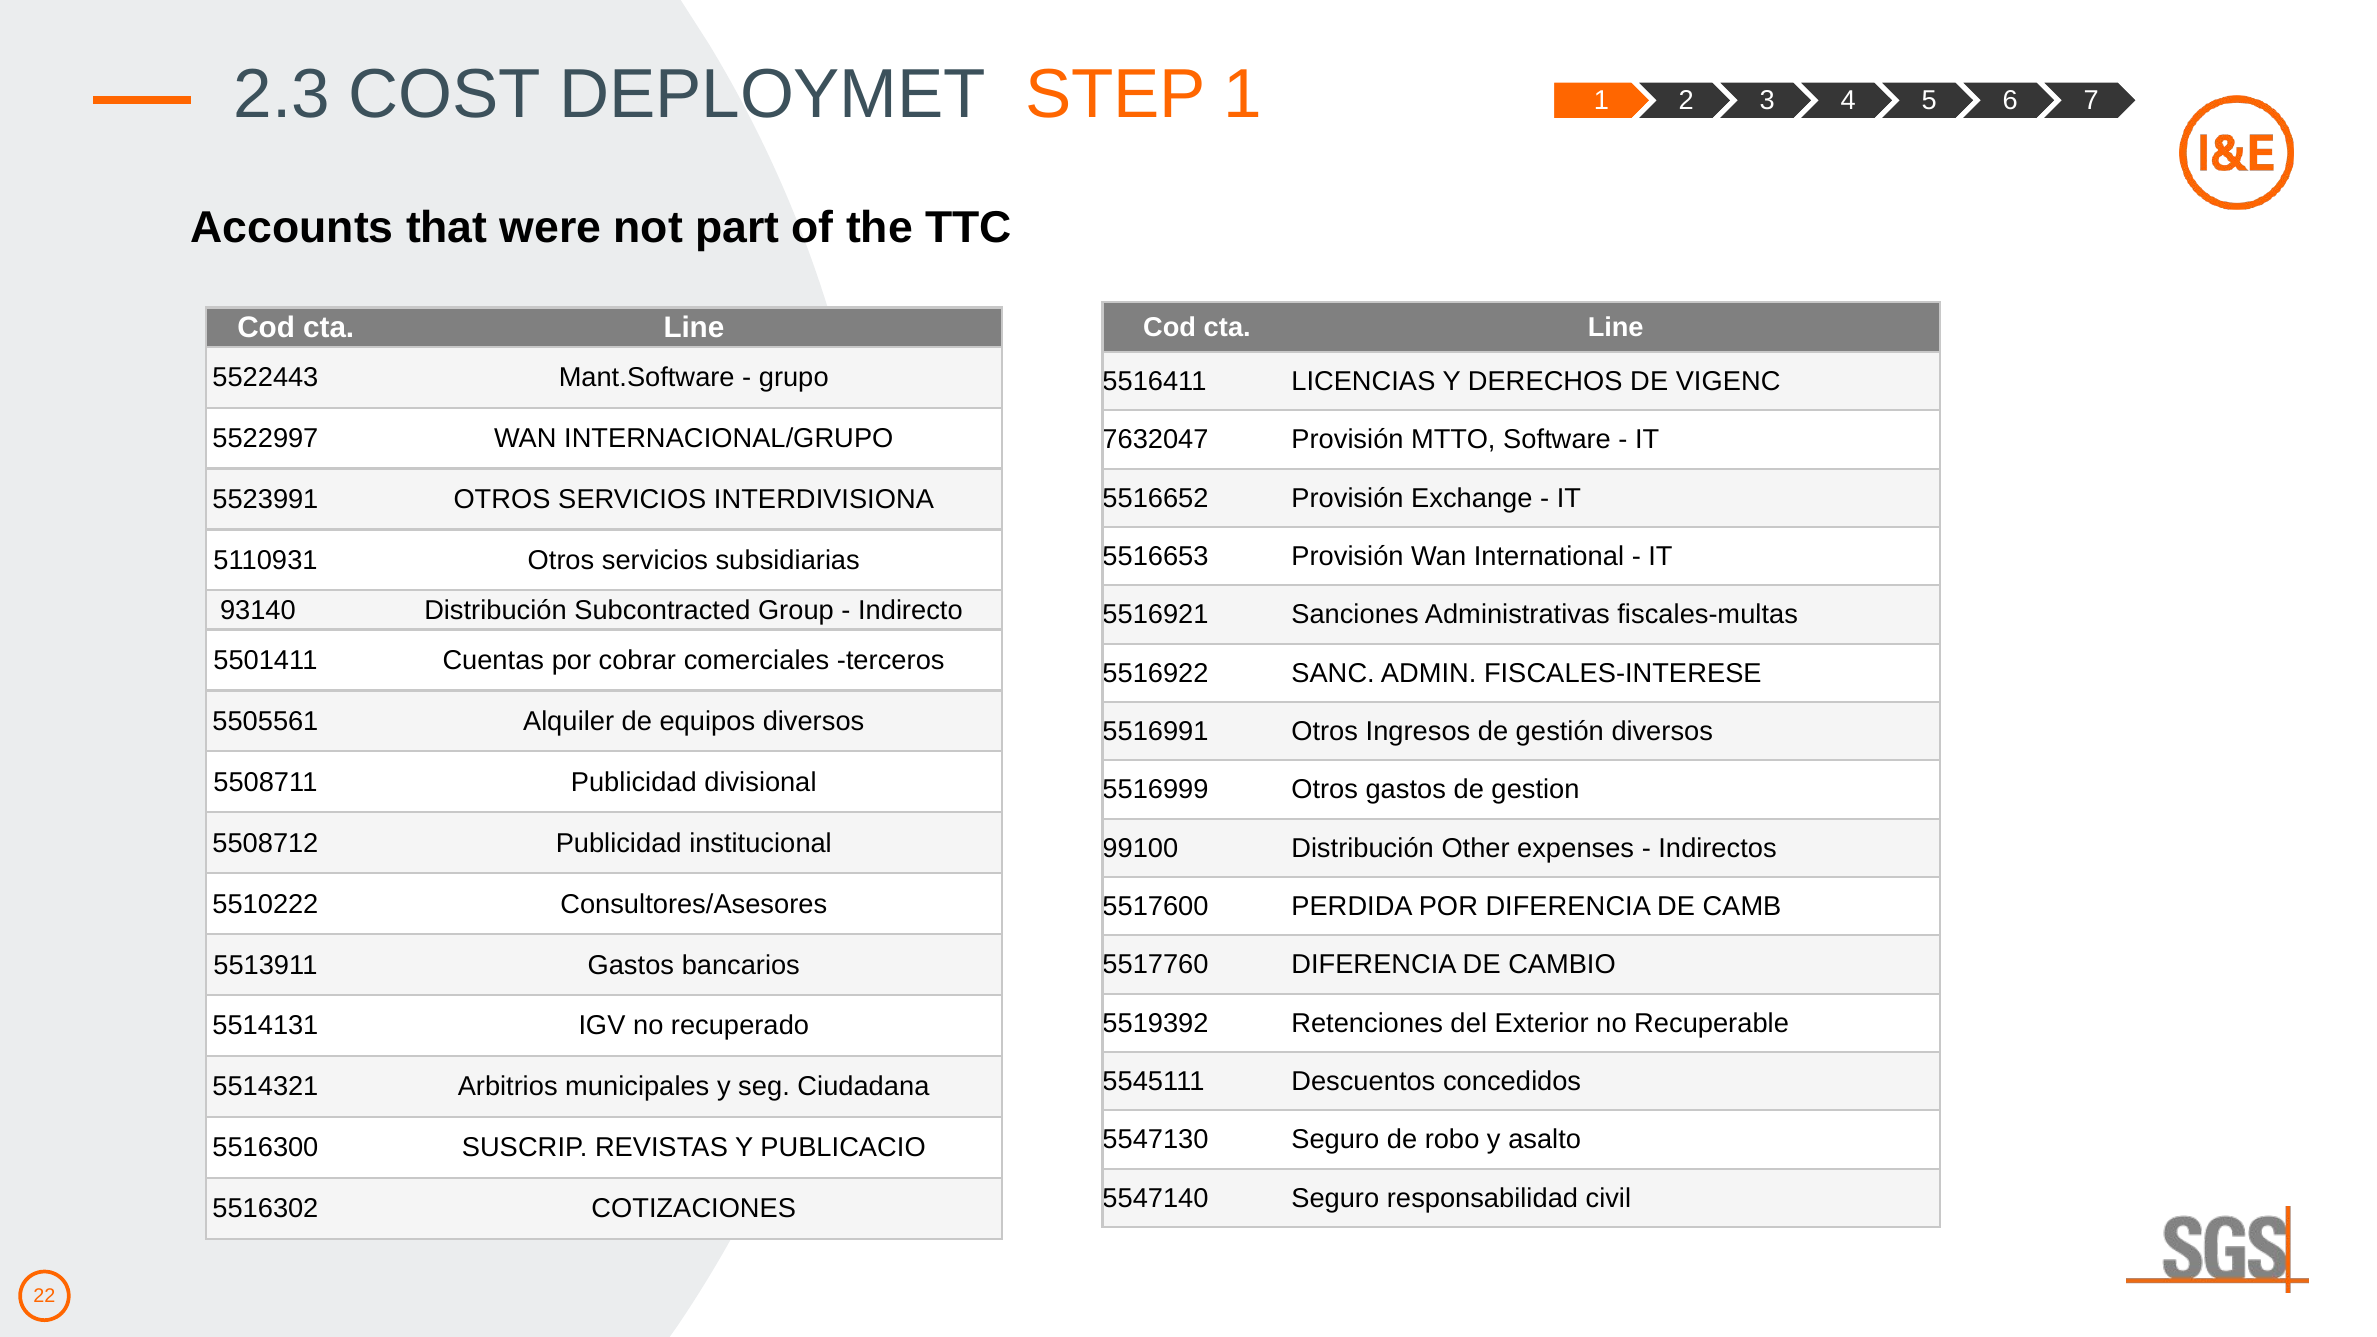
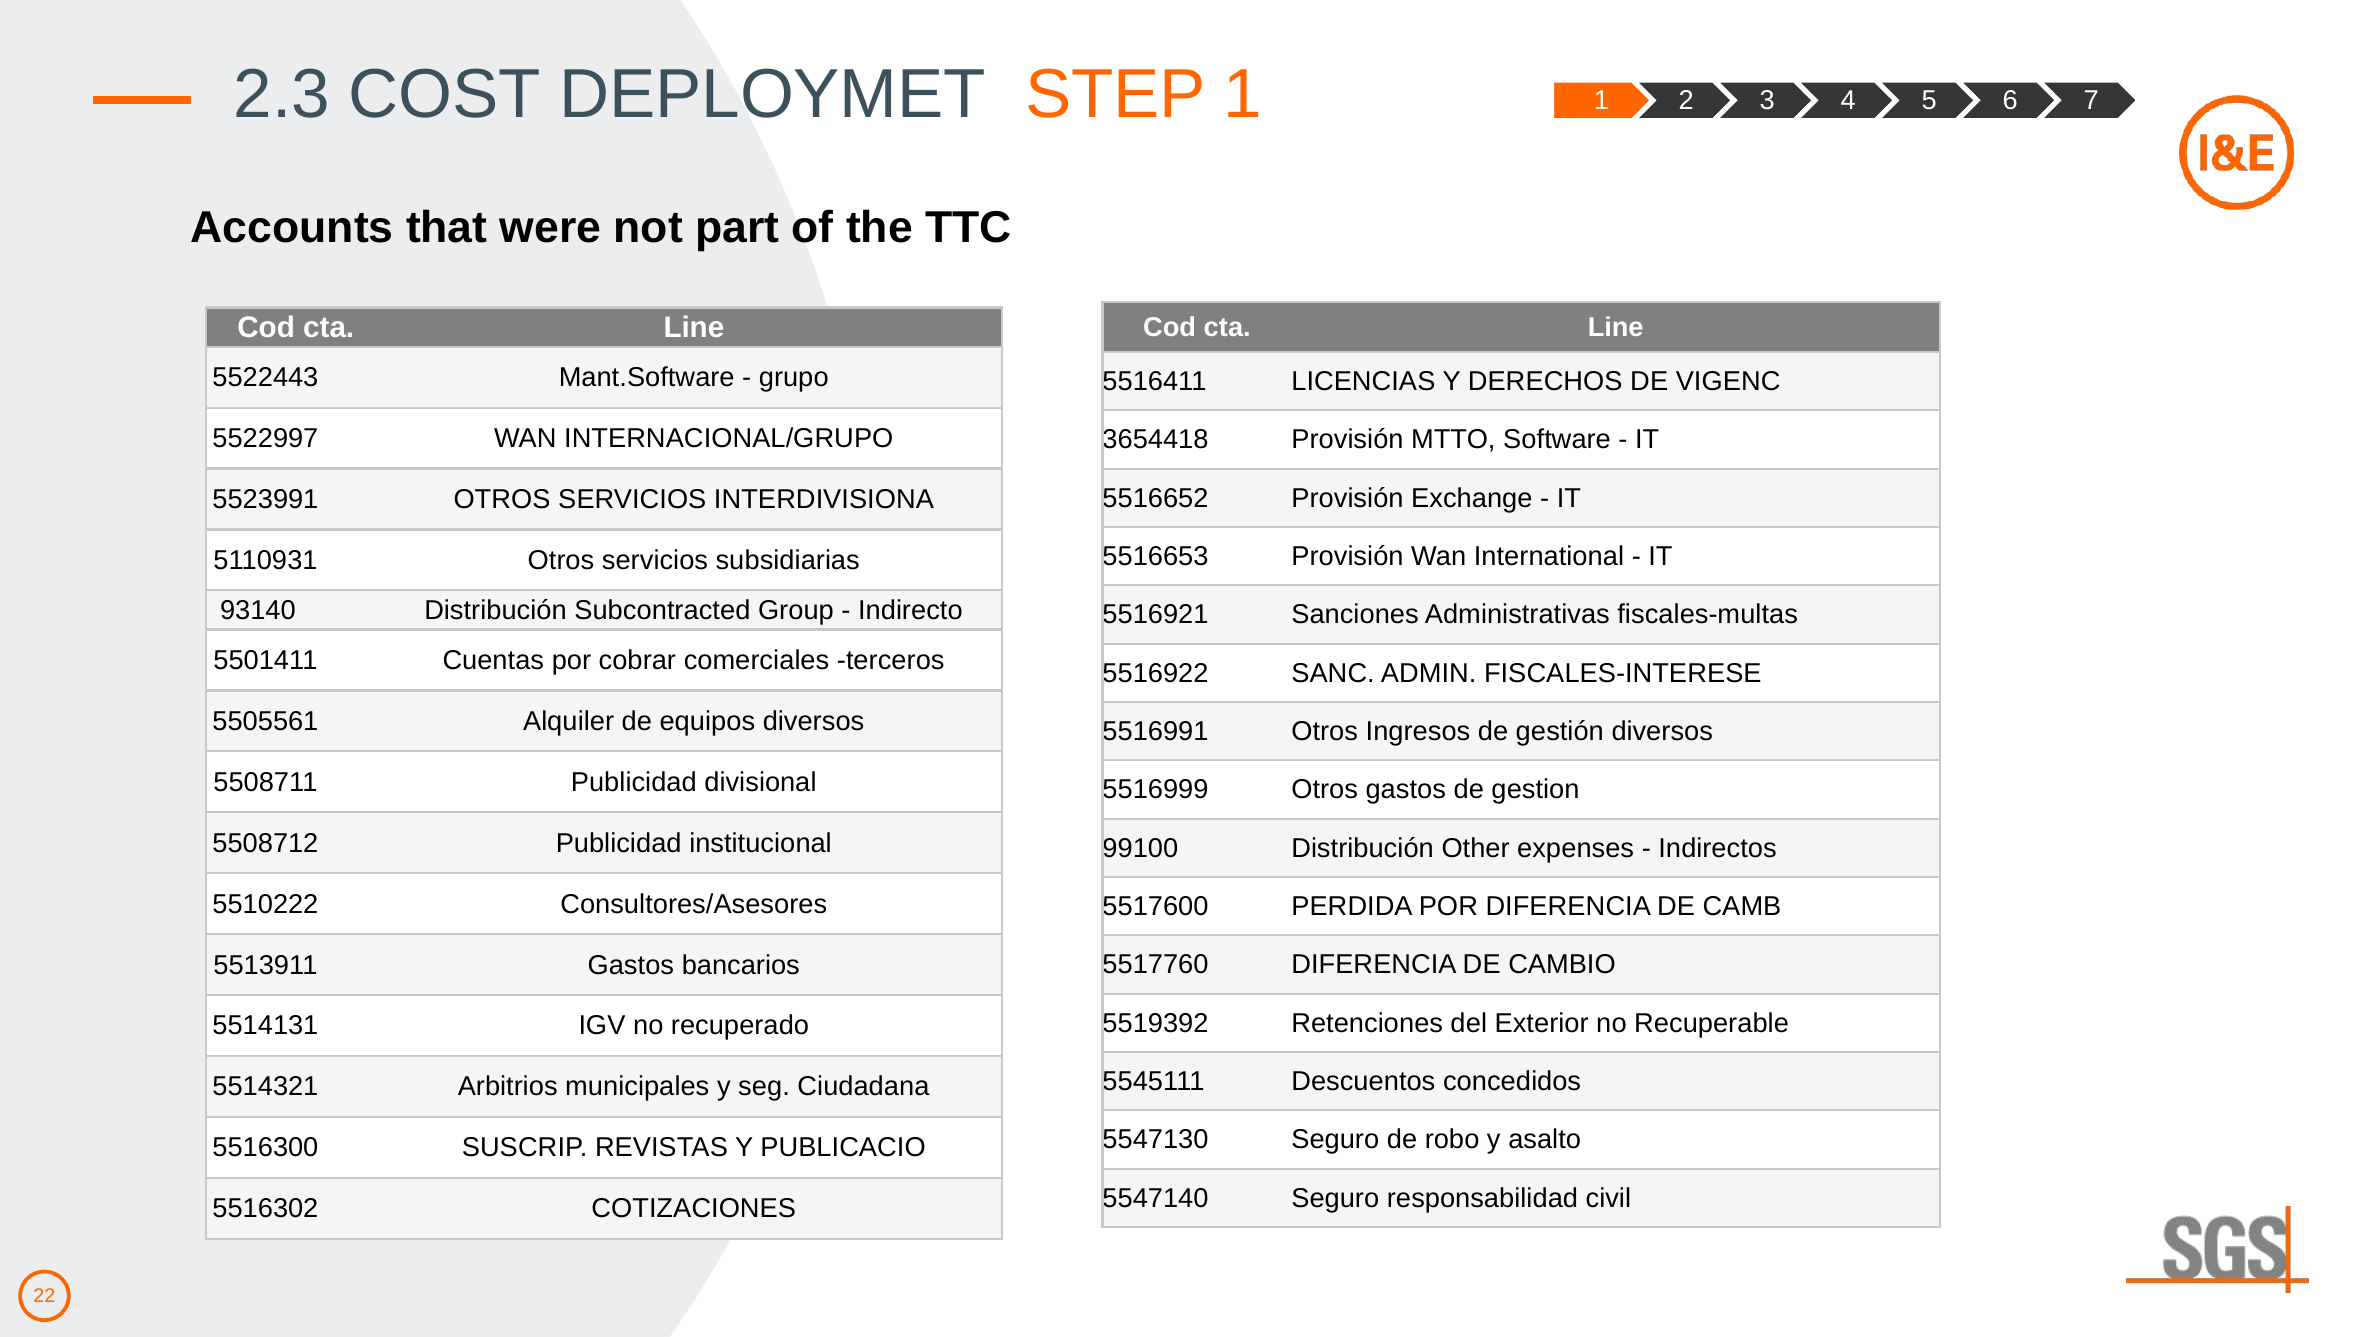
7632047: 7632047 -> 3654418 (1155, 440)
